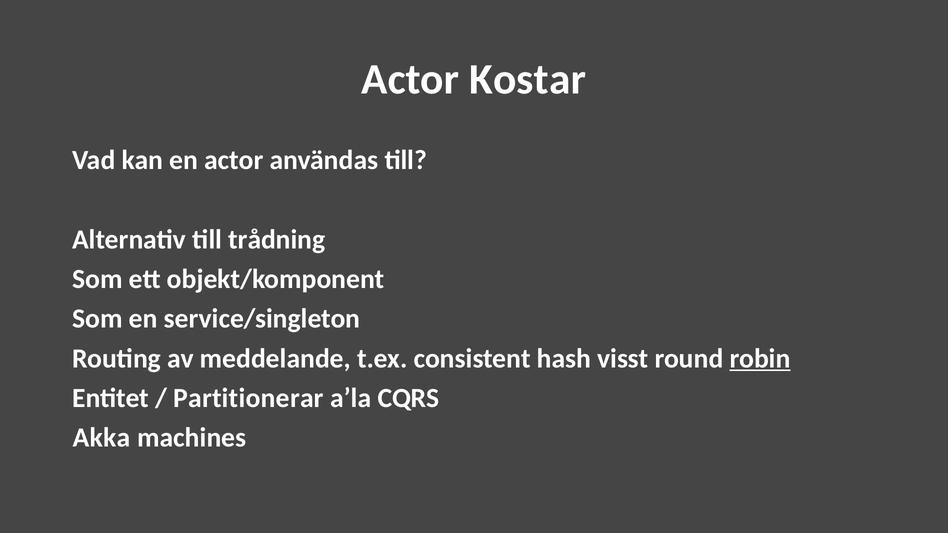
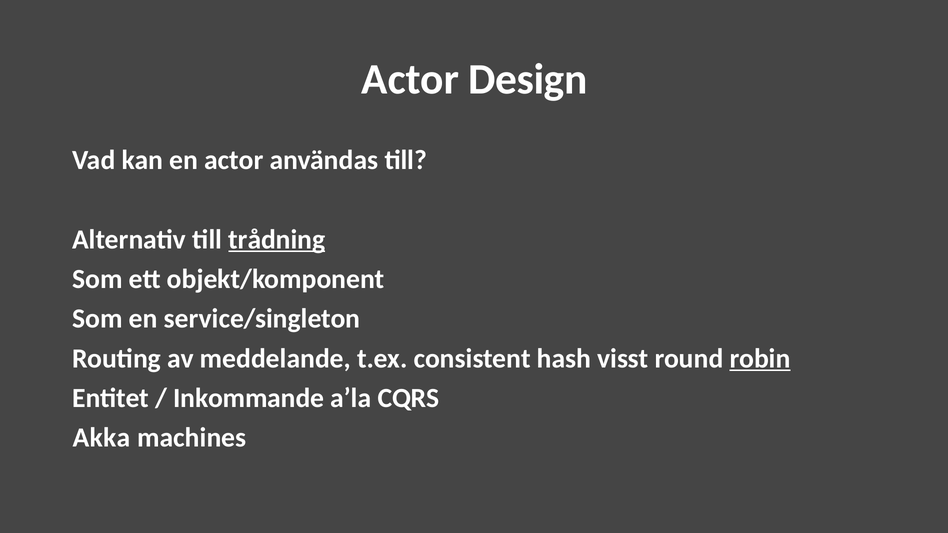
Kostar: Kostar -> Design (528, 80)
trådning underline: none -> present (277, 240)
Partitionerar: Partitionerar -> Inkommande (249, 398)
